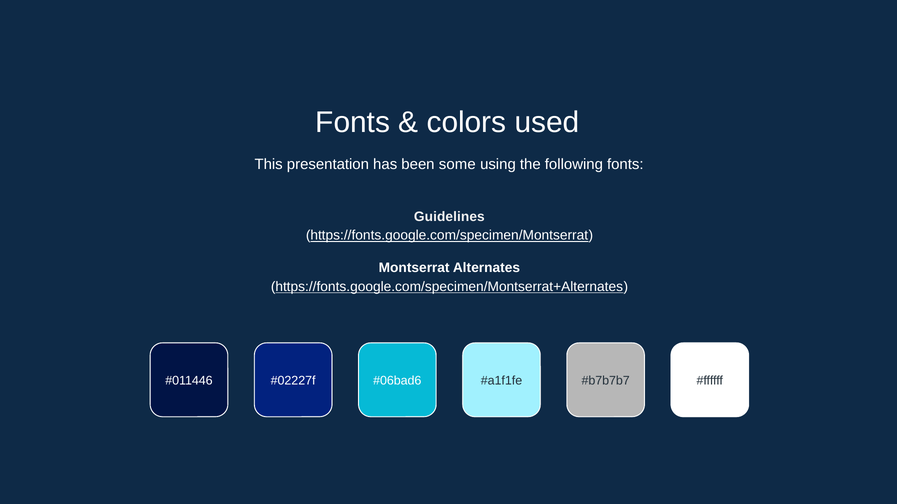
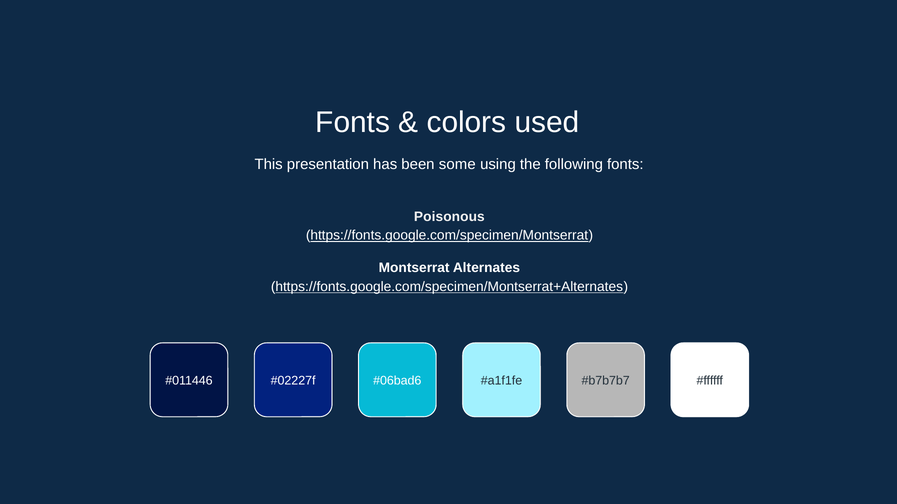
Guidelines: Guidelines -> Poisonous (449, 217)
